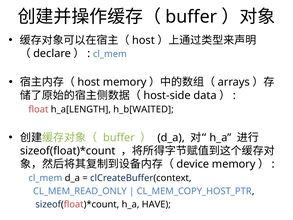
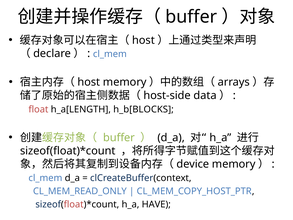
h_b[WAITED: h_b[WAITED -> h_b[BLOCKS (144, 109)
